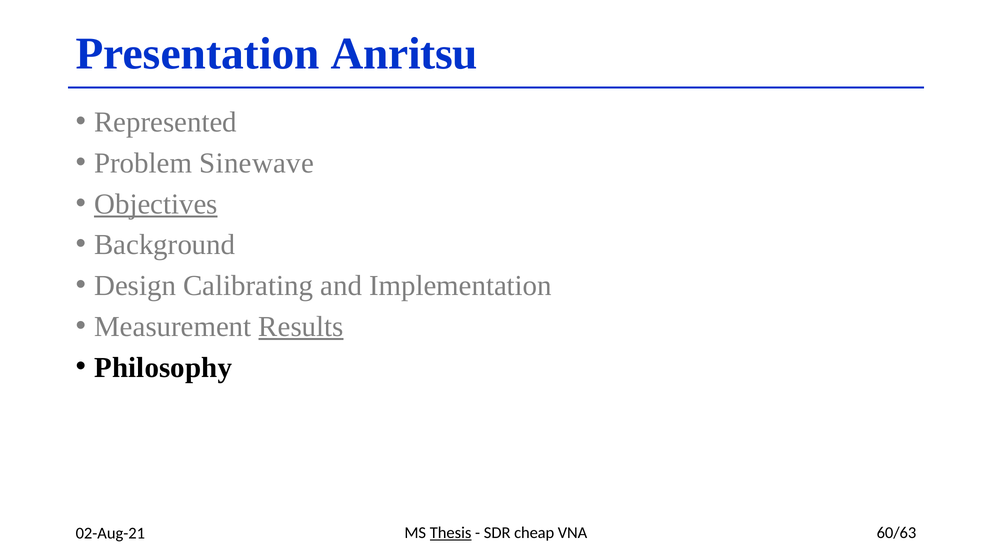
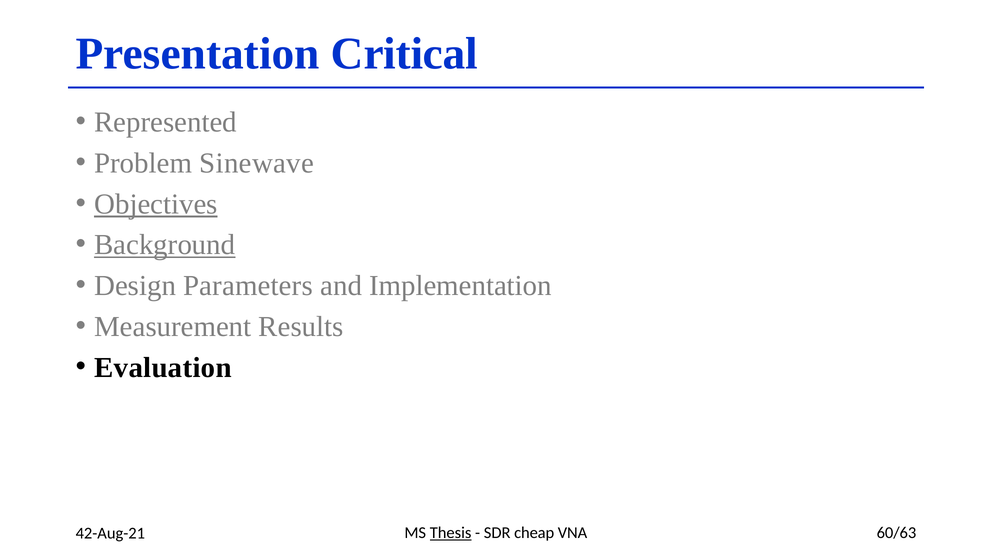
Anritsu: Anritsu -> Critical (404, 54)
Background underline: none -> present (165, 245)
Calibrating: Calibrating -> Parameters (248, 286)
Results underline: present -> none (301, 327)
Philosophy: Philosophy -> Evaluation (163, 368)
02-Aug-21: 02-Aug-21 -> 42-Aug-21 (110, 533)
